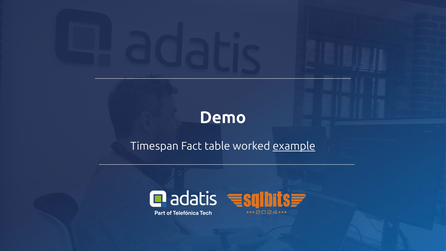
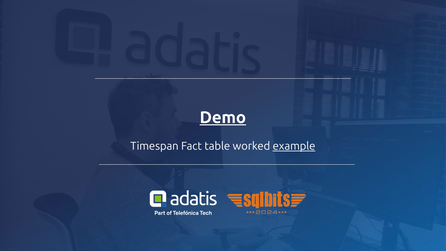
Demo underline: none -> present (223, 117)
